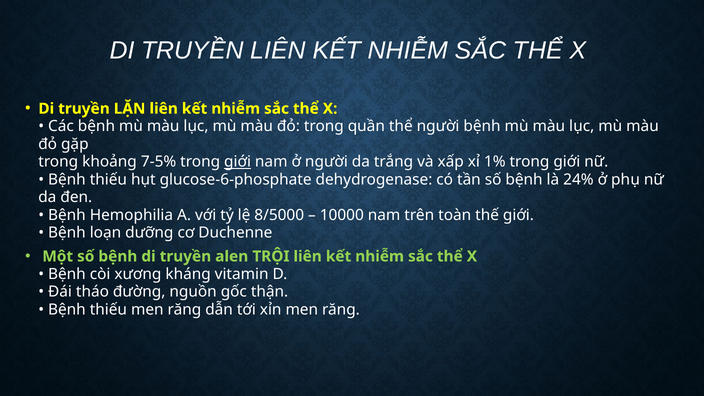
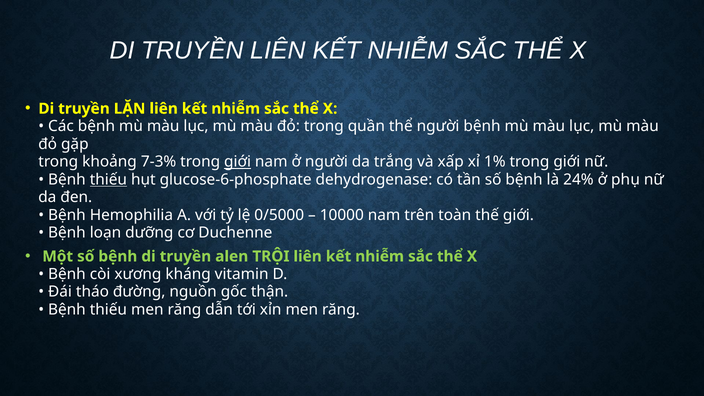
7-5%: 7-5% -> 7-3% (159, 162)
thiếu underline: none -> present (108, 180)
8/5000: 8/5000 -> 0/5000 (279, 215)
